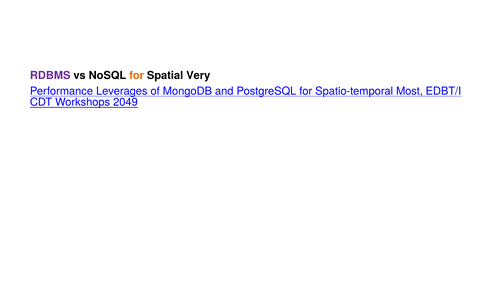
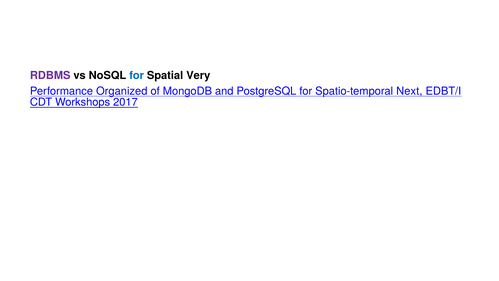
for colour: orange -> blue (137, 75)
Leverages: Leverages -> Organized (122, 91)
Most: Most -> Next (409, 91)
2049: 2049 -> 2017 (125, 102)
